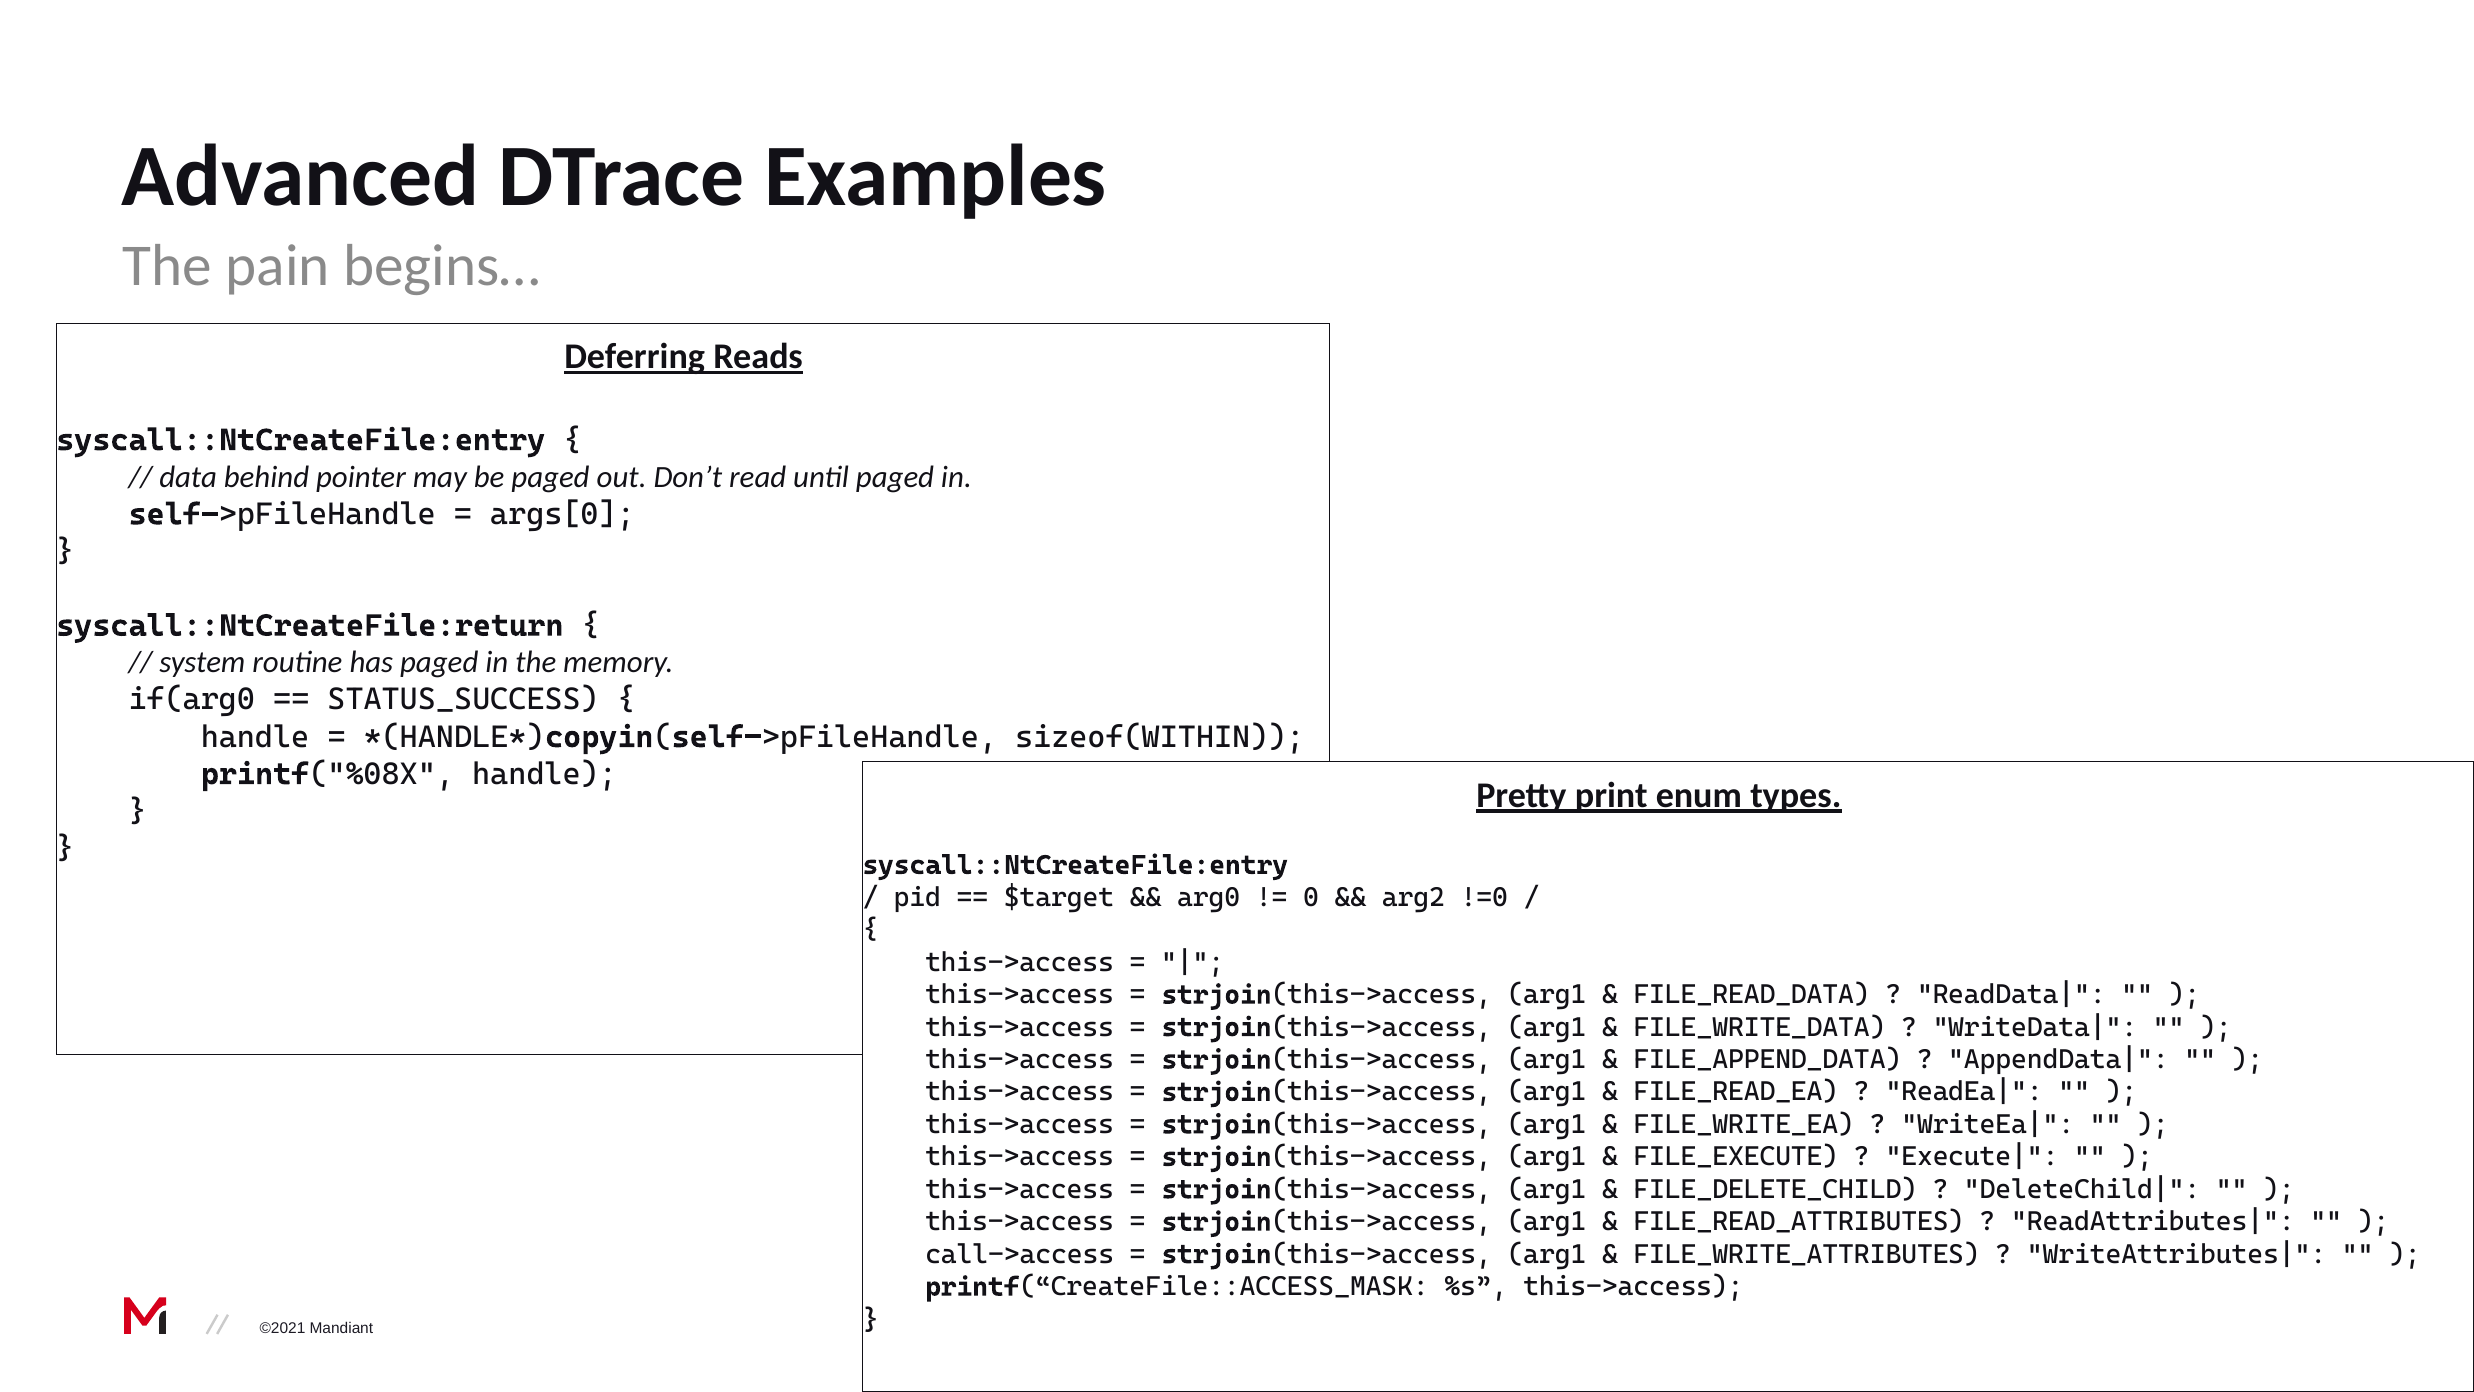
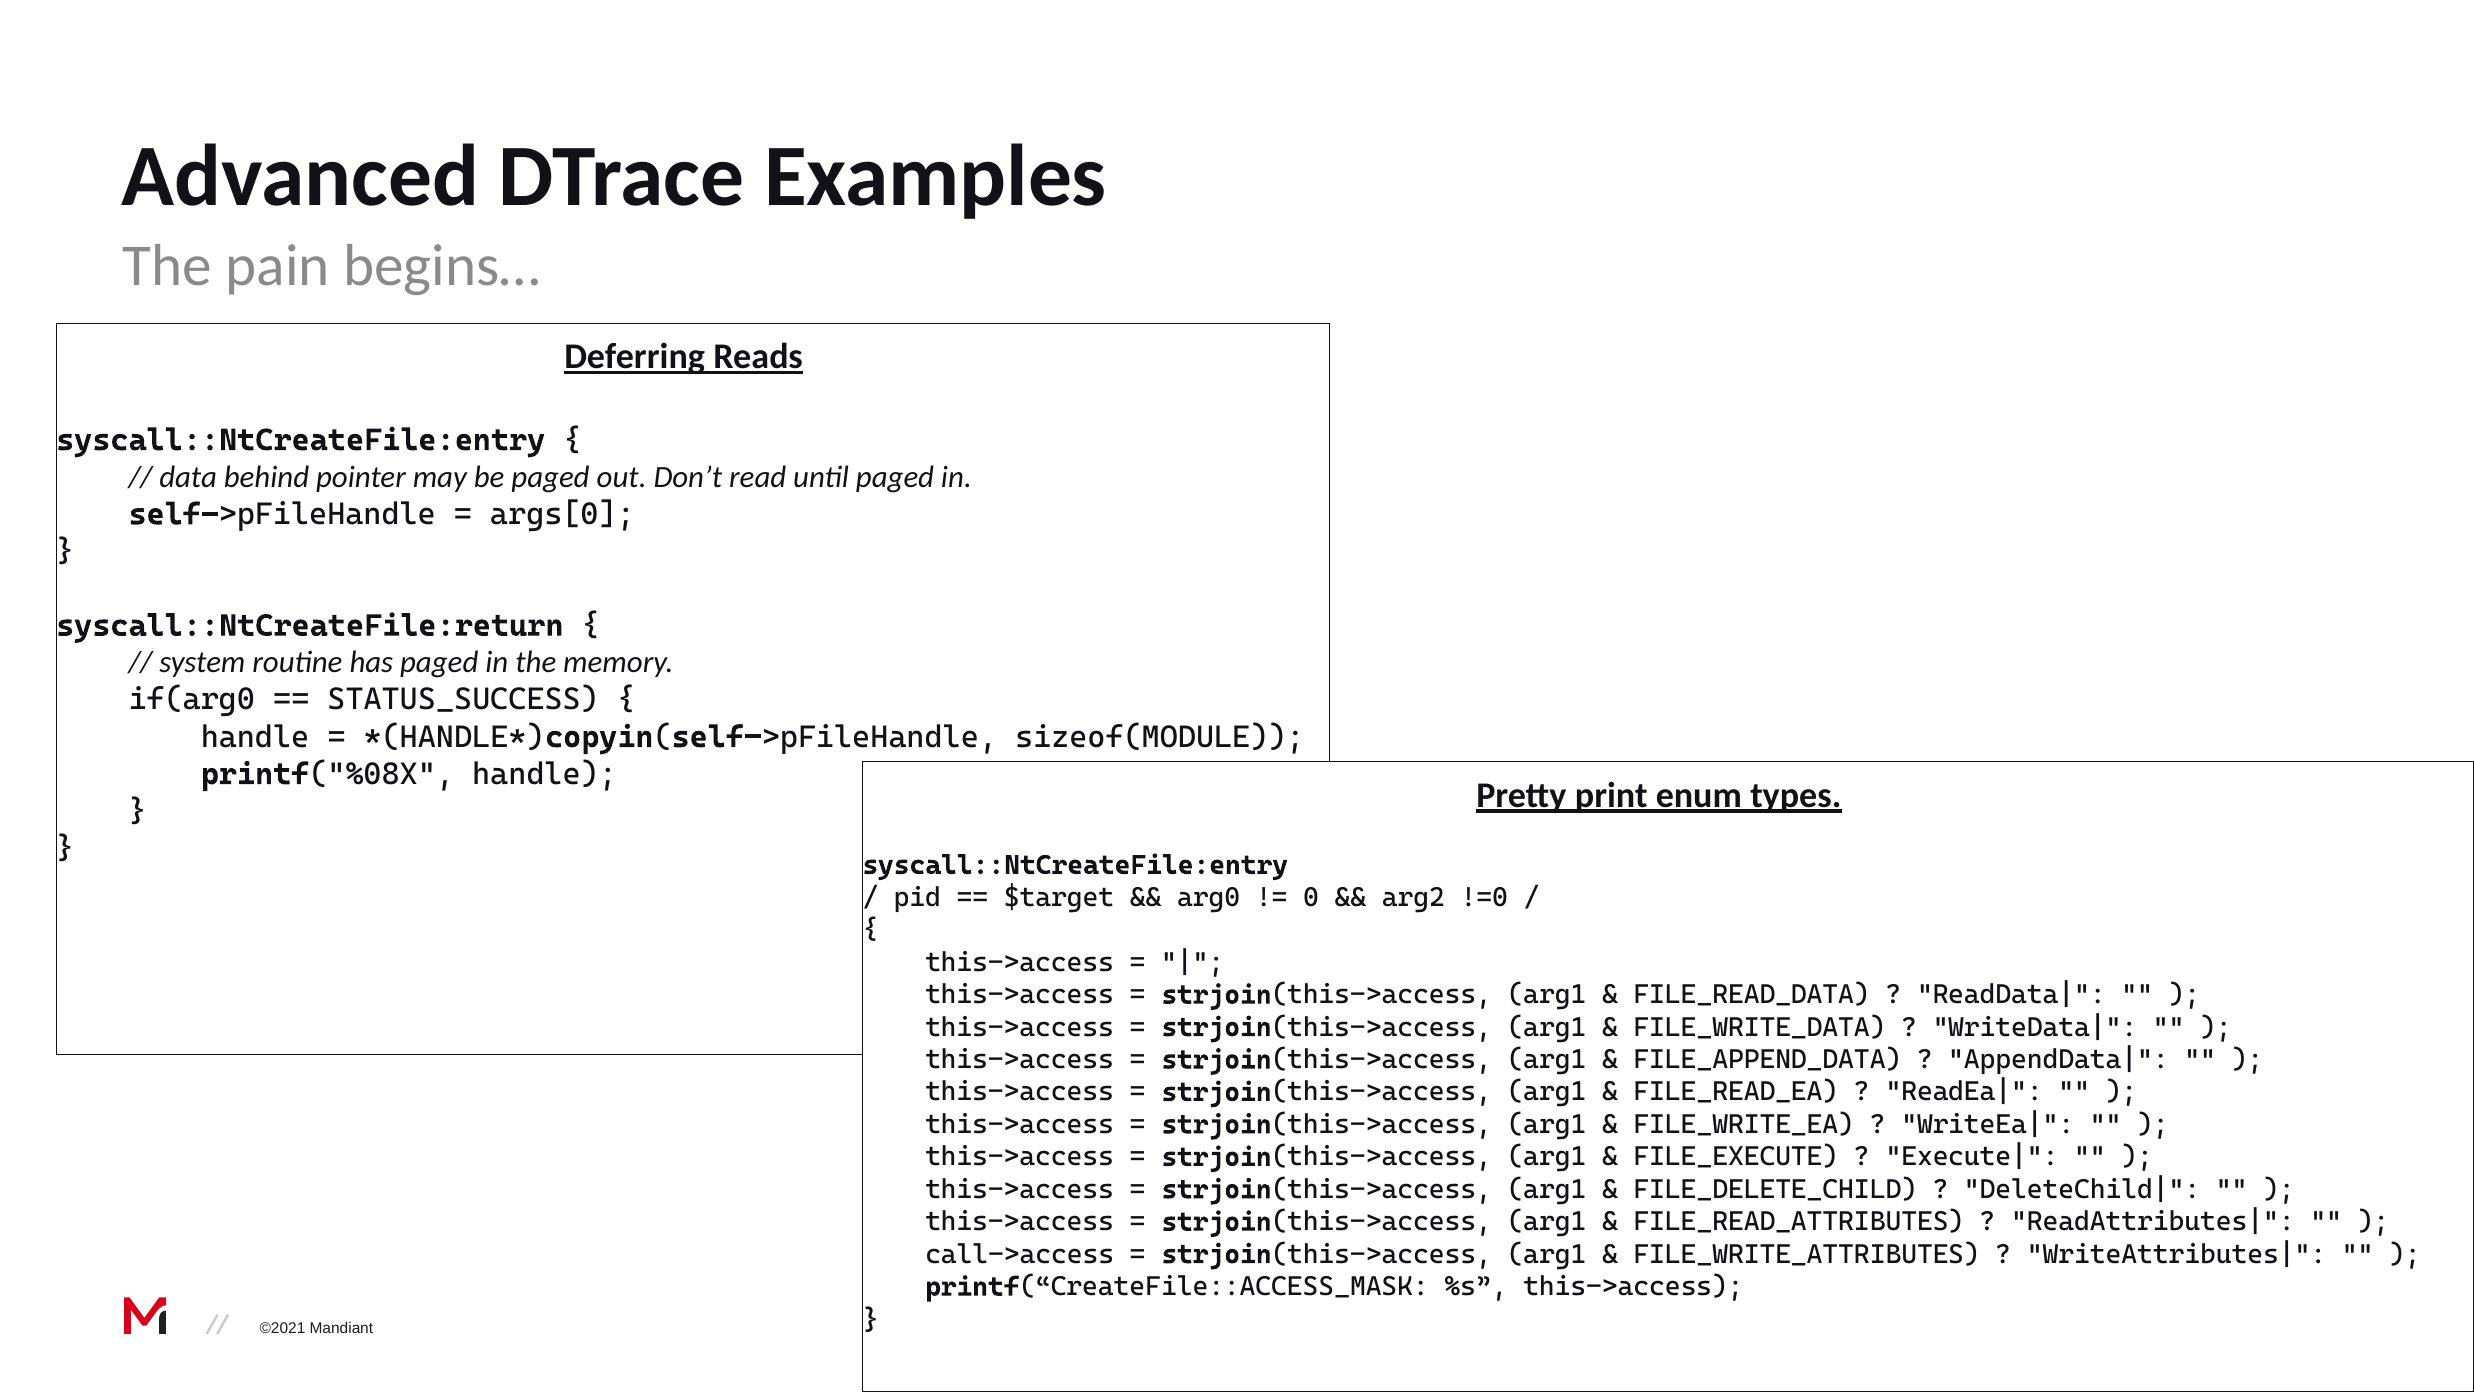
sizeof(WITHIN: sizeof(WITHIN -> sizeof(MODULE (1160, 737)
